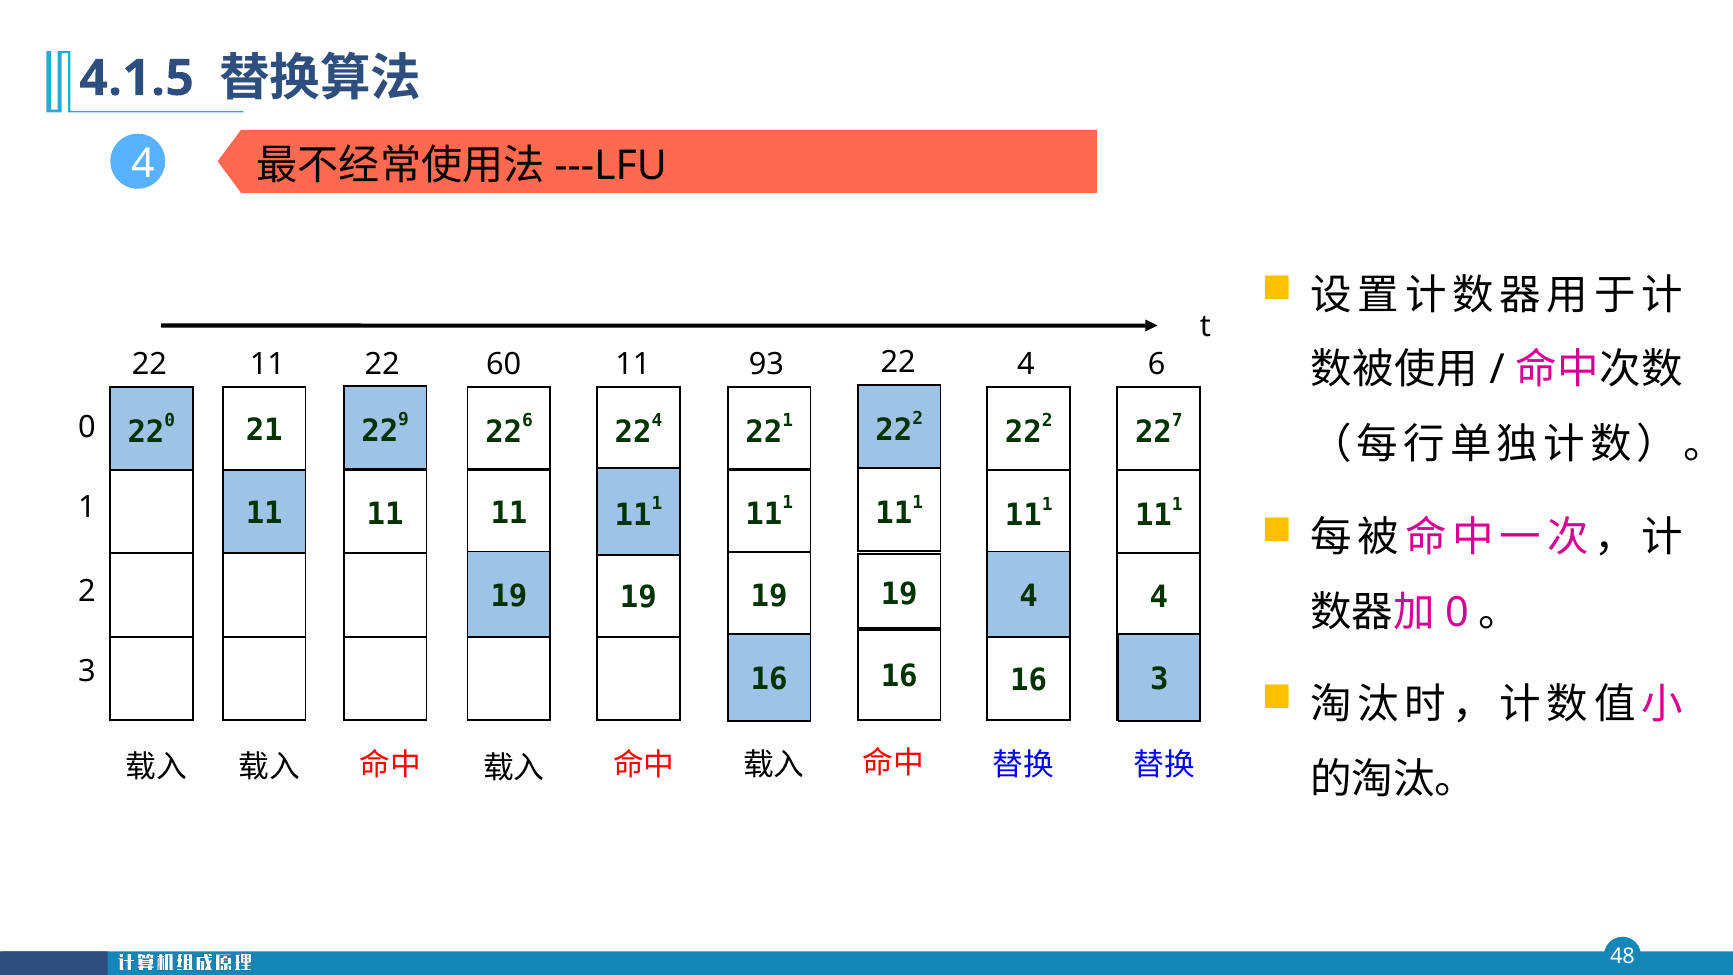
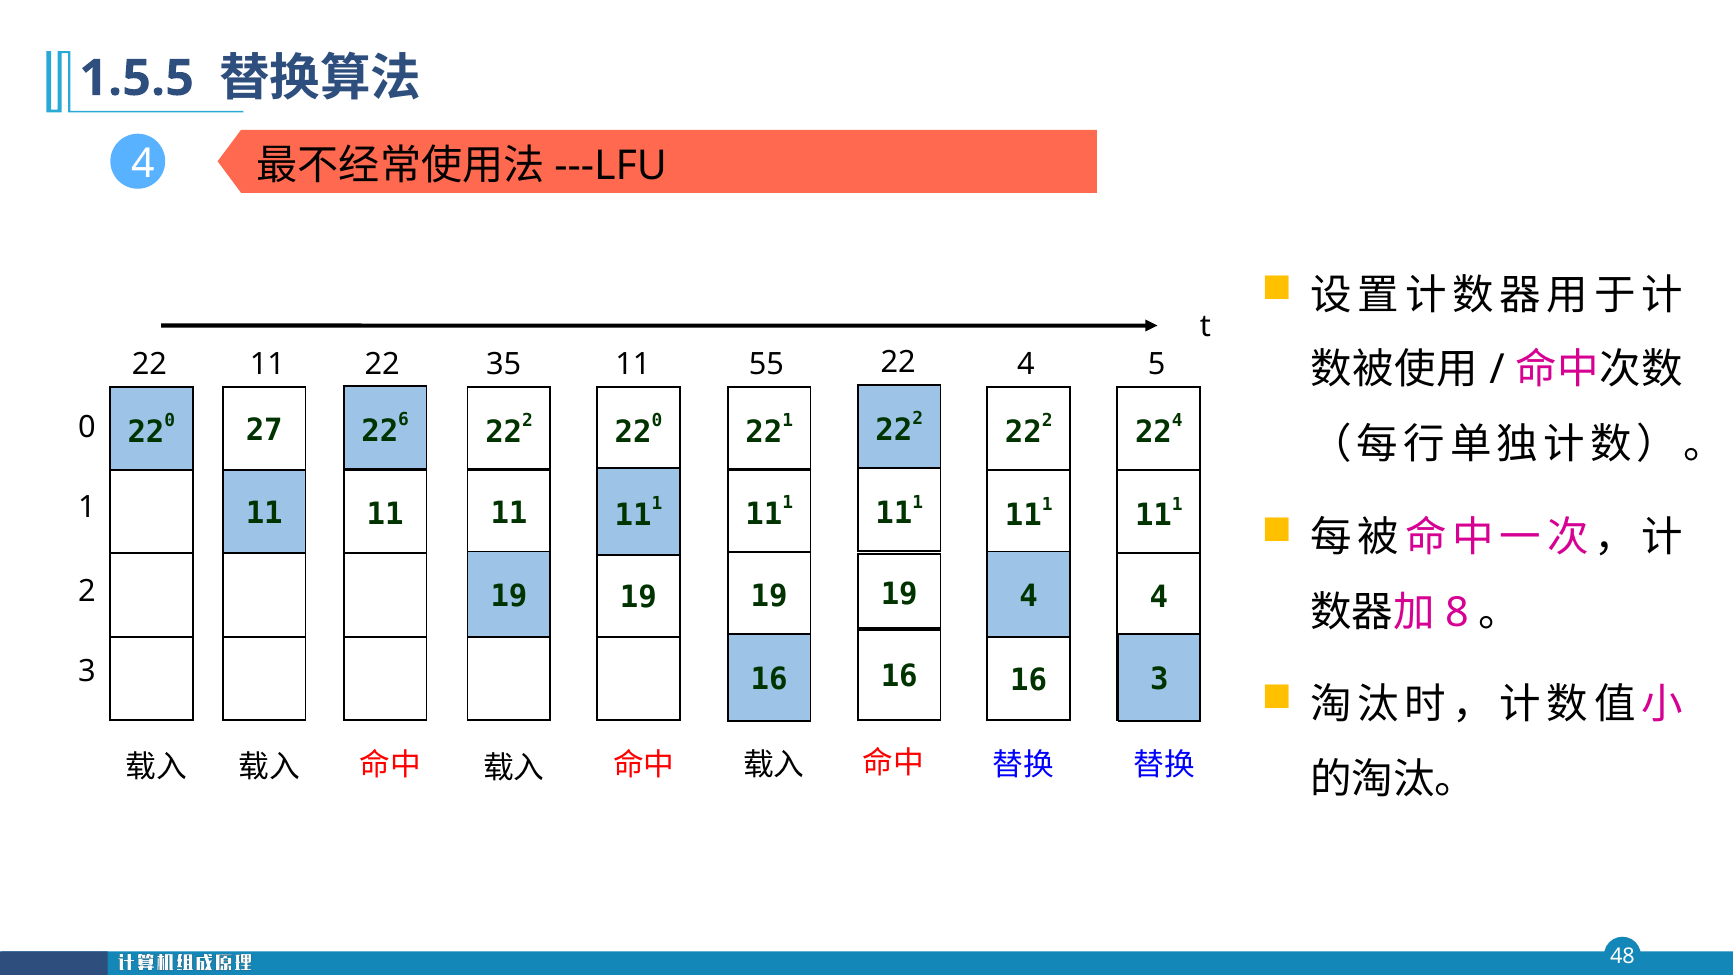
4.1.5: 4.1.5 -> 1.5.5 (137, 78)
60: 60 -> 35 (504, 365)
93: 93 -> 55 (766, 365)
4 6: 6 -> 5 (1157, 365)
9: 9 -> 6 (404, 420)
6: 6 -> 2 (528, 421)
21: 21 -> 27 (264, 431)
4: 4 -> 0 (657, 421)
22 7: 7 -> 4 (1177, 421)
0: 0 -> 8 (1457, 612)
